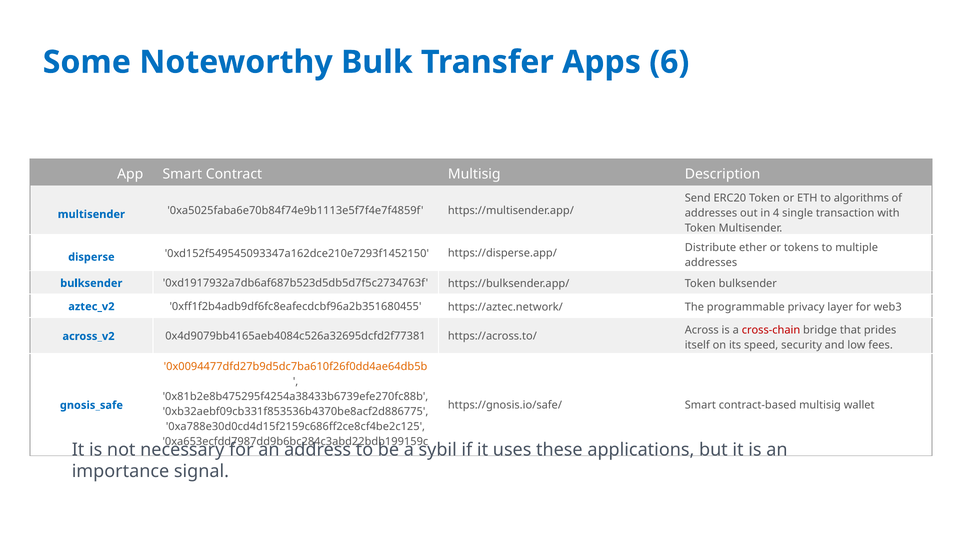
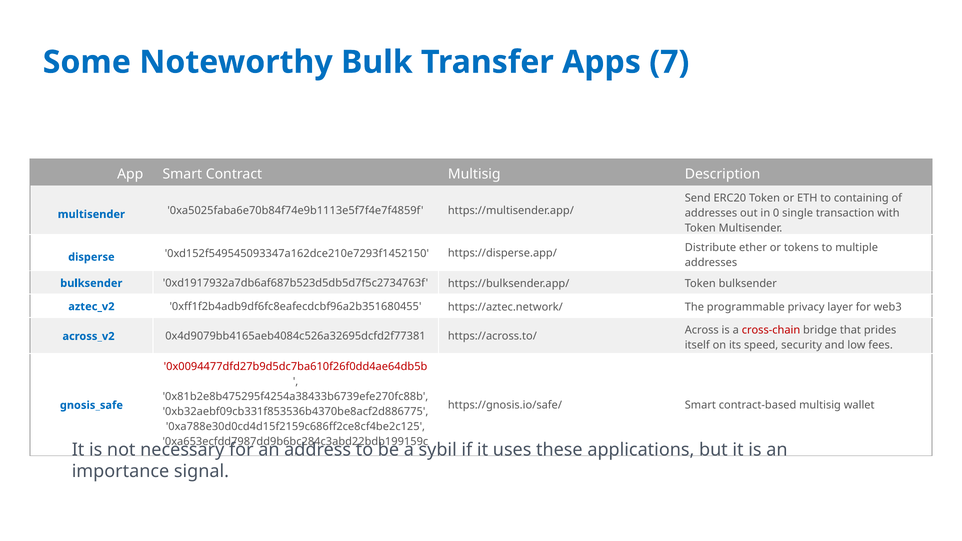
6: 6 -> 7 (669, 62)
algorithms: algorithms -> containing (861, 198)
4: 4 -> 0 (776, 213)
0x0094477dfd27b9d5dc7ba610f26f0dd4ae64db5b colour: orange -> red (296, 366)
